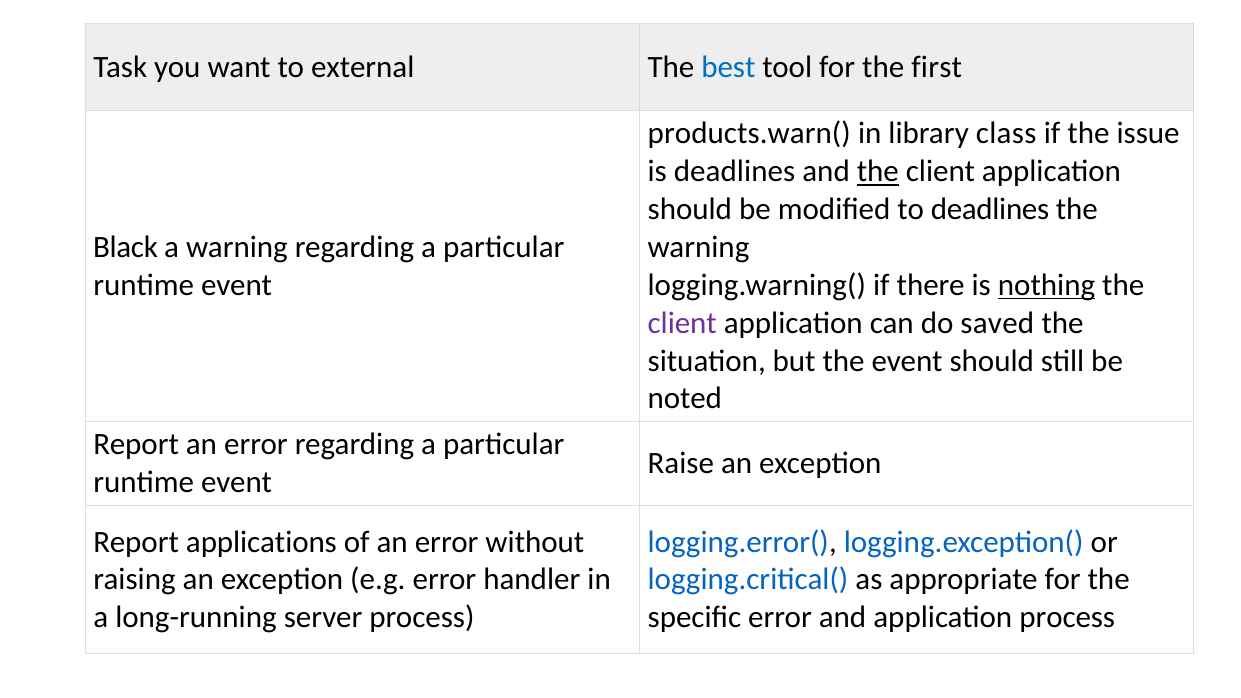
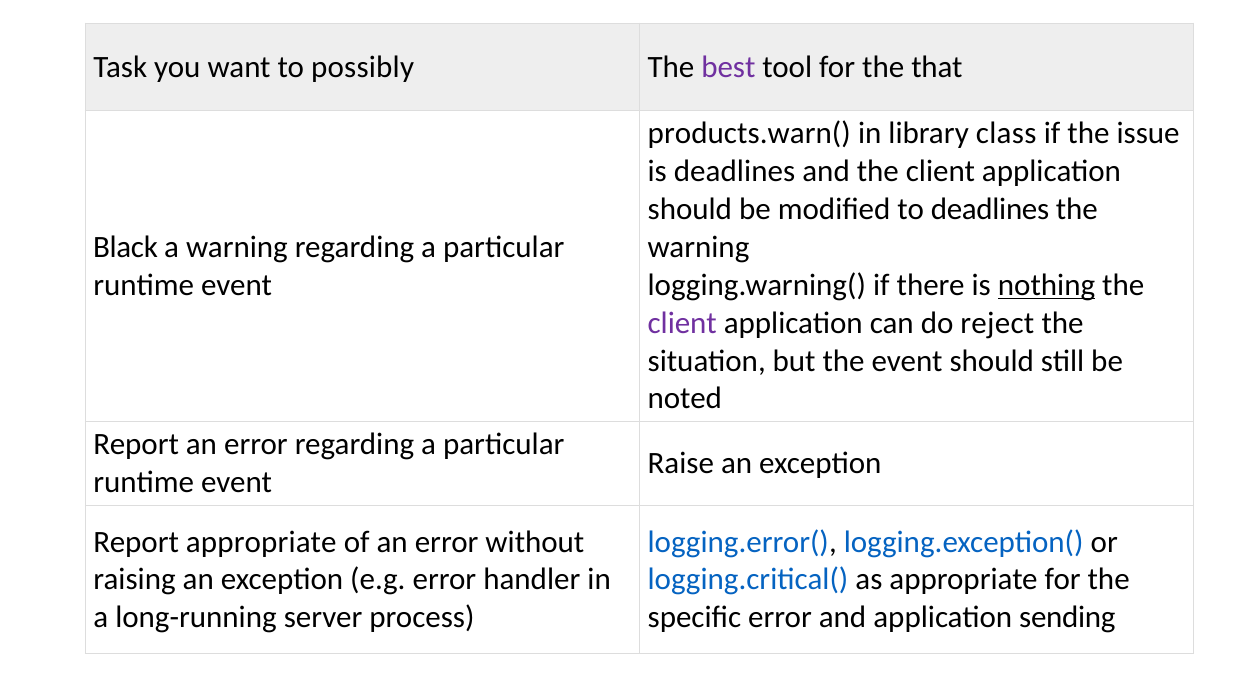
external: external -> possibly (363, 67)
best colour: blue -> purple (728, 67)
first: first -> that (937, 67)
the underline: present -> none (878, 172)
saved: saved -> reject (997, 323)
Report applications: applications -> appropriate (261, 542)
application process: process -> sending (1067, 618)
